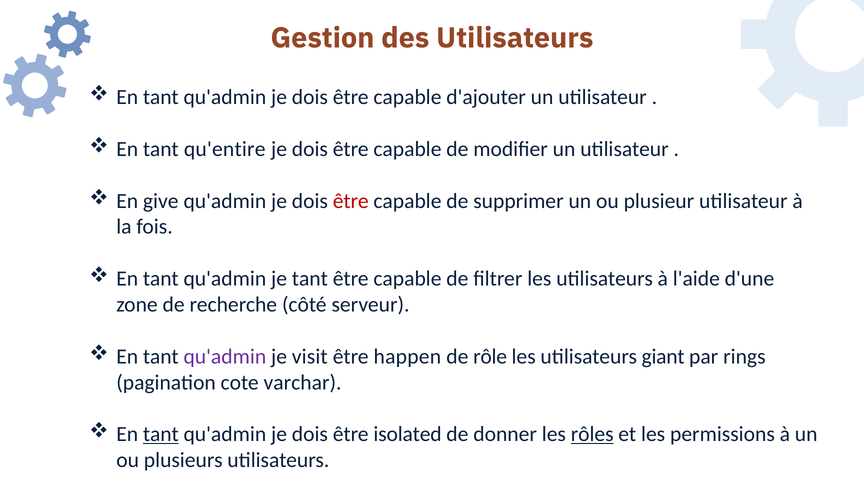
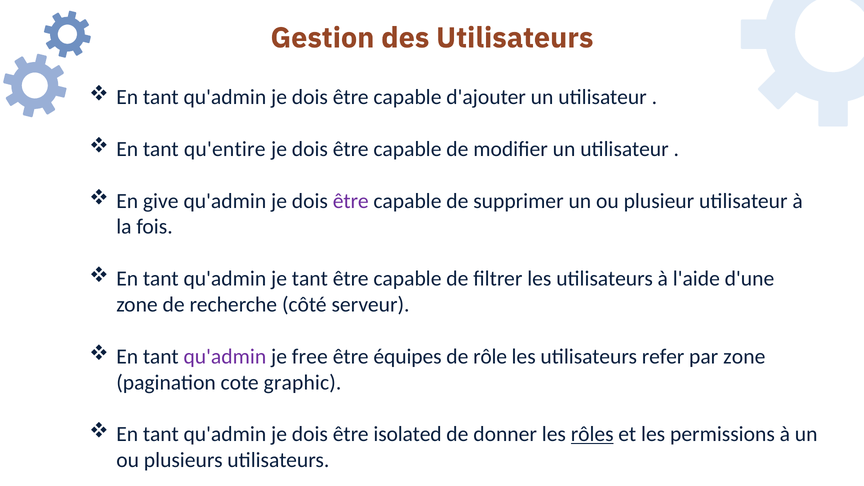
être colour: red -> purple (351, 201)
visit: visit -> free (310, 356)
happen: happen -> équipes (408, 356)
giant: giant -> refer (663, 356)
par rings: rings -> zone (744, 356)
varchar: varchar -> graphic (303, 382)
tant underline: present -> none (161, 434)
